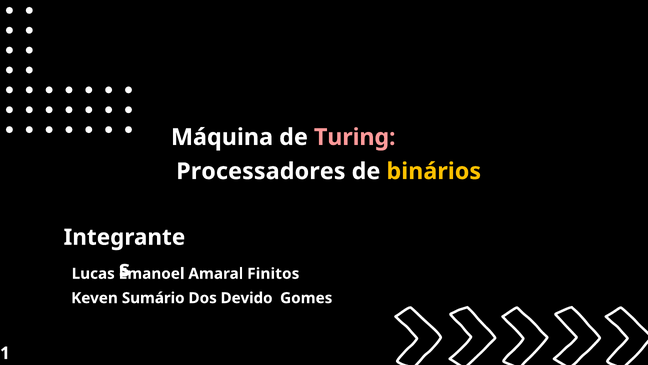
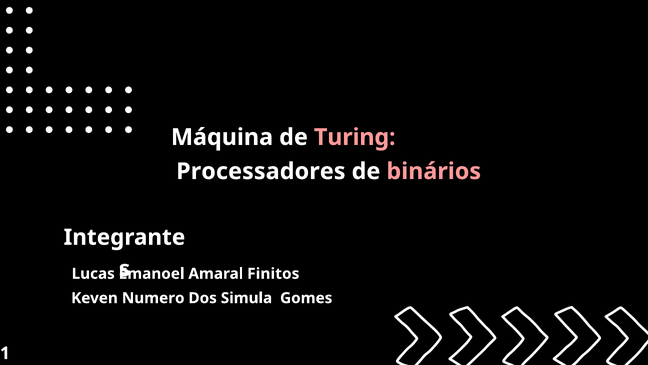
binários colour: yellow -> pink (434, 171)
Sumário: Sumário -> Numero (153, 298)
Devido: Devido -> Simula (246, 298)
